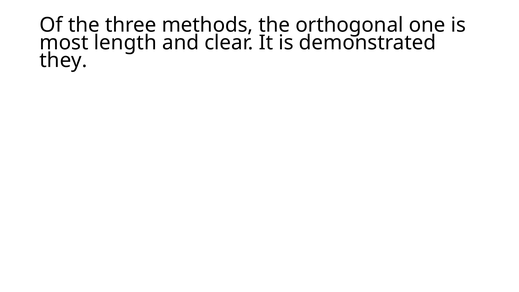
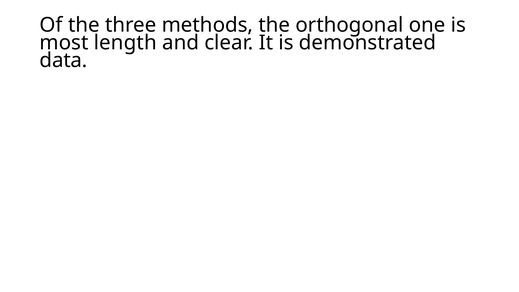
they: they -> data (63, 60)
